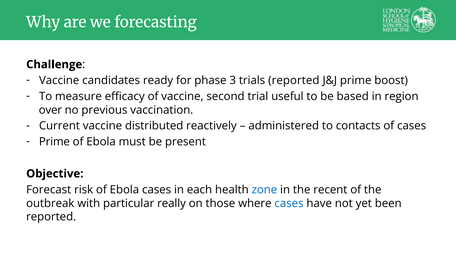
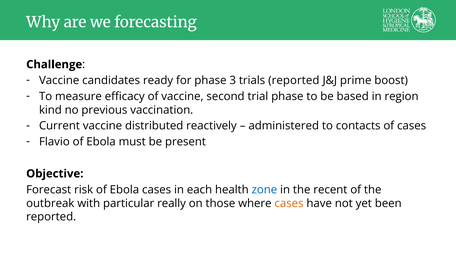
trial useful: useful -> phase (287, 97)
over: over -> kind (50, 110)
Prime: Prime -> Flavio (54, 142)
cases colour: blue -> orange (289, 204)
